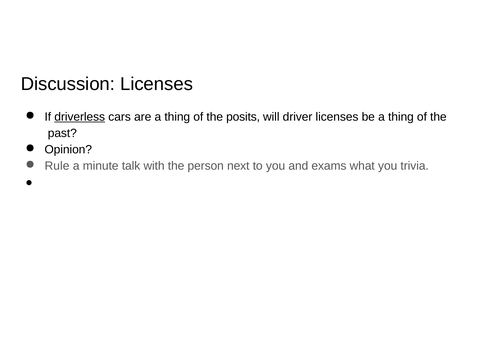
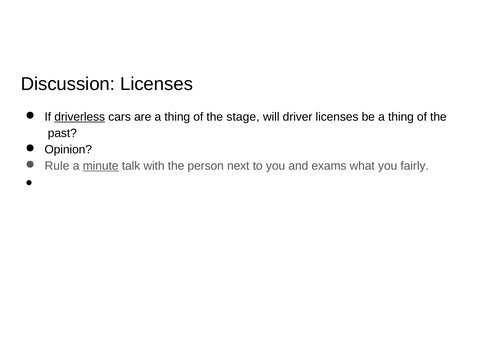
posits: posits -> stage (243, 117)
minute underline: none -> present (101, 166)
trivia: trivia -> fairly (415, 166)
